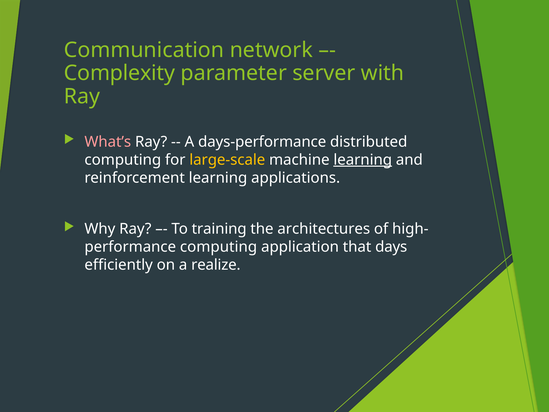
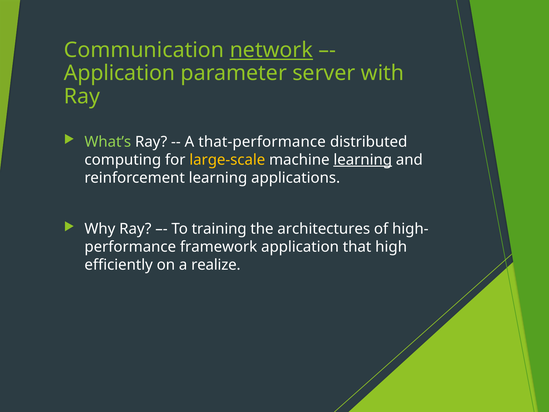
network underline: none -> present (271, 50)
Complexity: Complexity -> Application (120, 73)
What’s colour: pink -> light green (108, 142)
days-performance: days-performance -> that-performance (262, 142)
computing: computing -> framework (219, 247)
days: days -> high (391, 247)
